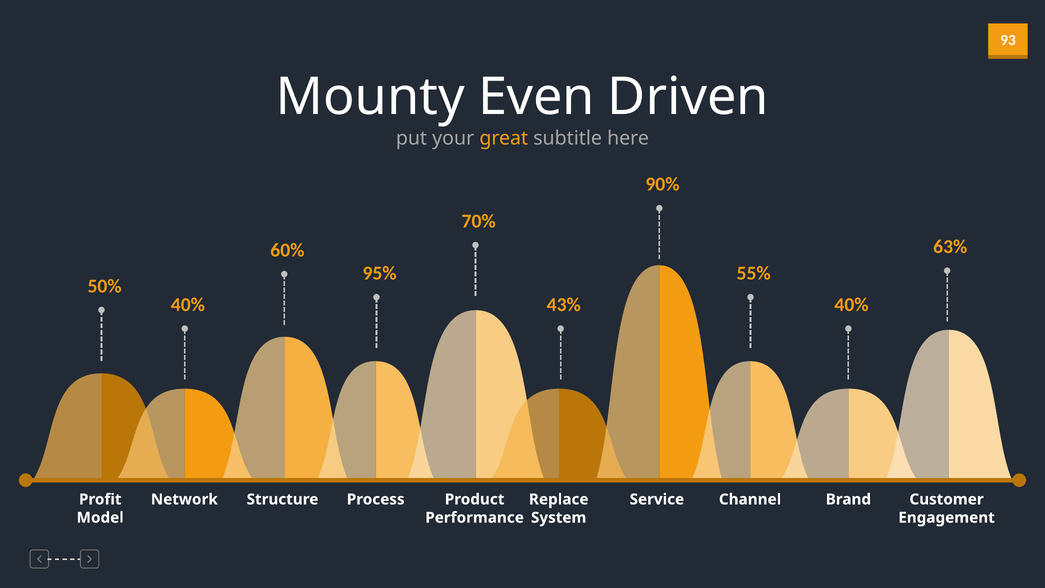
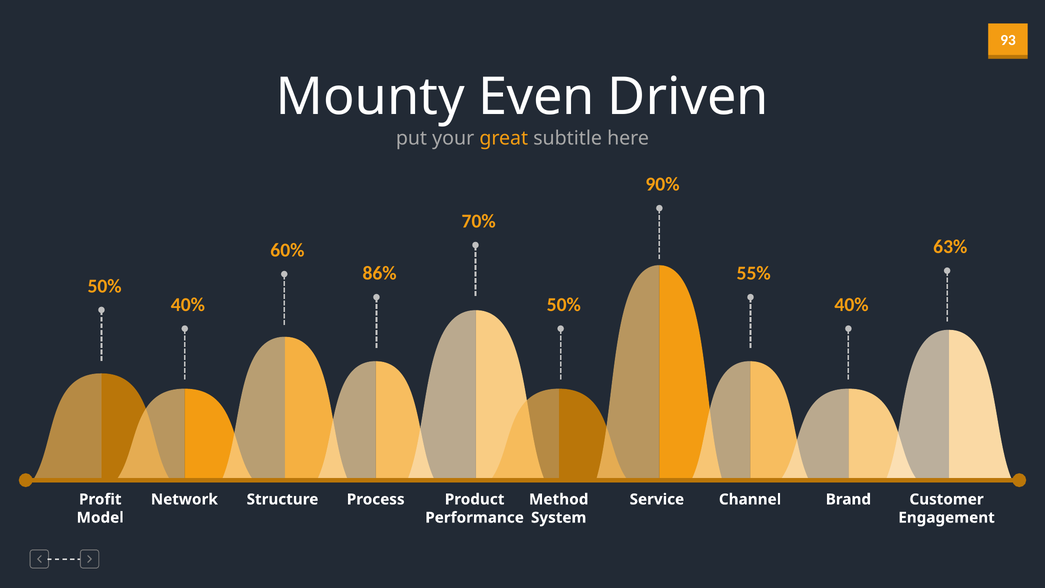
95%: 95% -> 86% (380, 273)
40% 43%: 43% -> 50% (564, 305)
Replace: Replace -> Method (559, 499)
